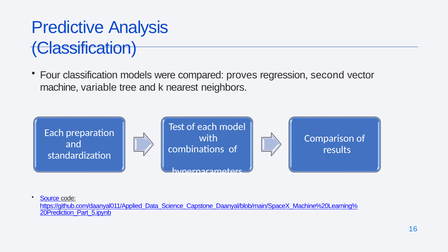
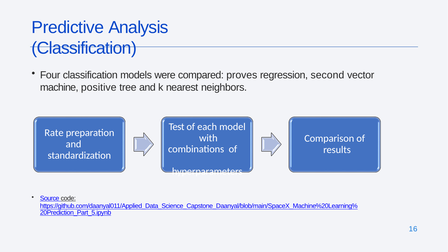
variable: variable -> positive (99, 87)
Each: Each -> Rate (54, 133)
